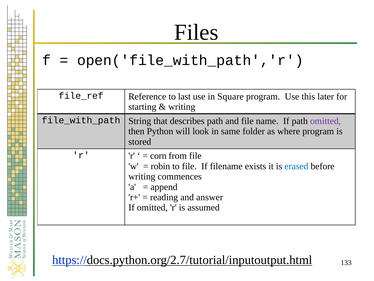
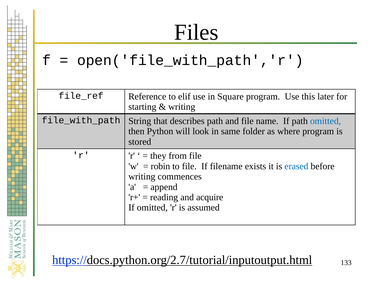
last: last -> elif (184, 96)
omitted colour: purple -> blue (326, 121)
corn: corn -> they (158, 156)
answer: answer -> acquire (210, 197)
